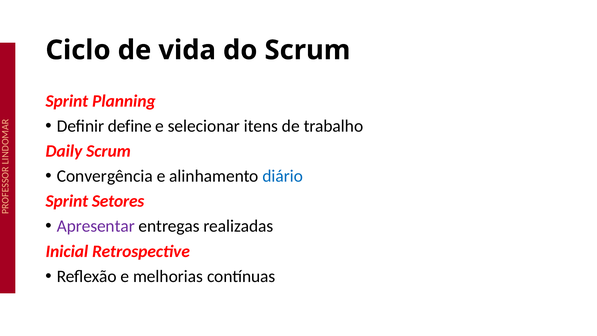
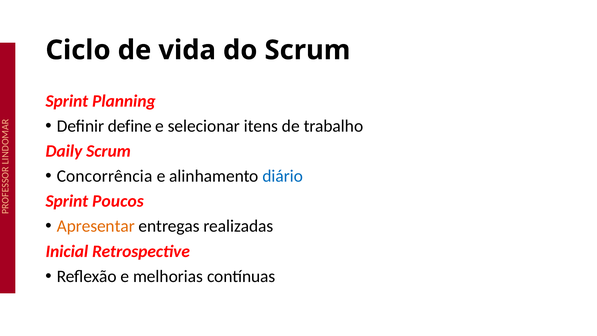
Convergência: Convergência -> Concorrência (105, 176)
Setores: Setores -> Poucos (118, 201)
Apresentar colour: purple -> orange (96, 226)
